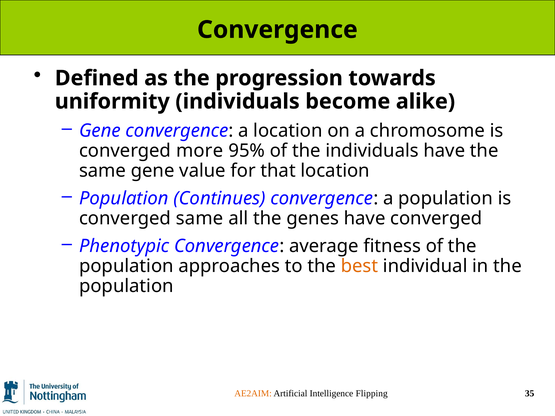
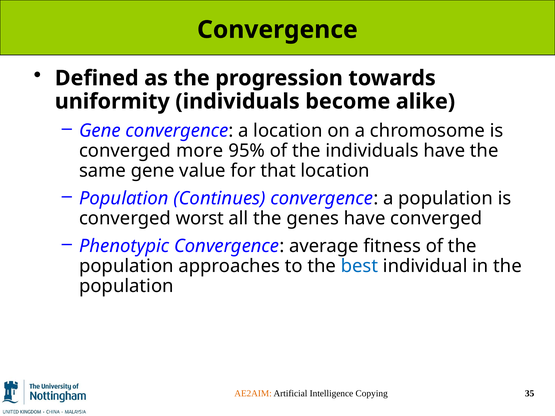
converged same: same -> worst (200, 218)
best colour: orange -> blue (360, 266)
Flipping: Flipping -> Copying (372, 394)
